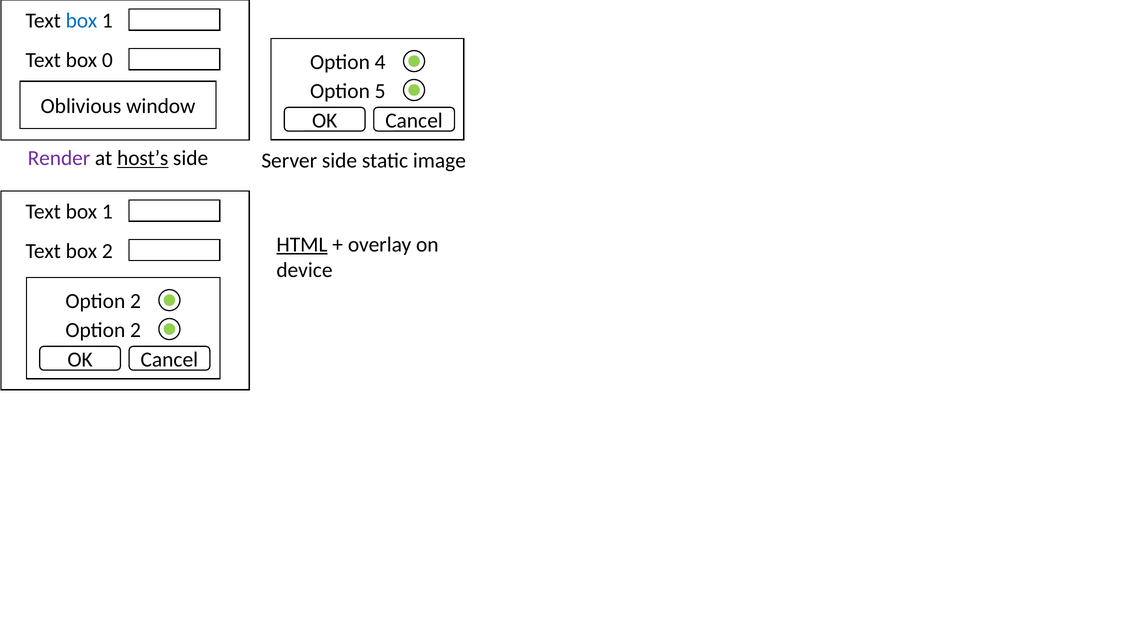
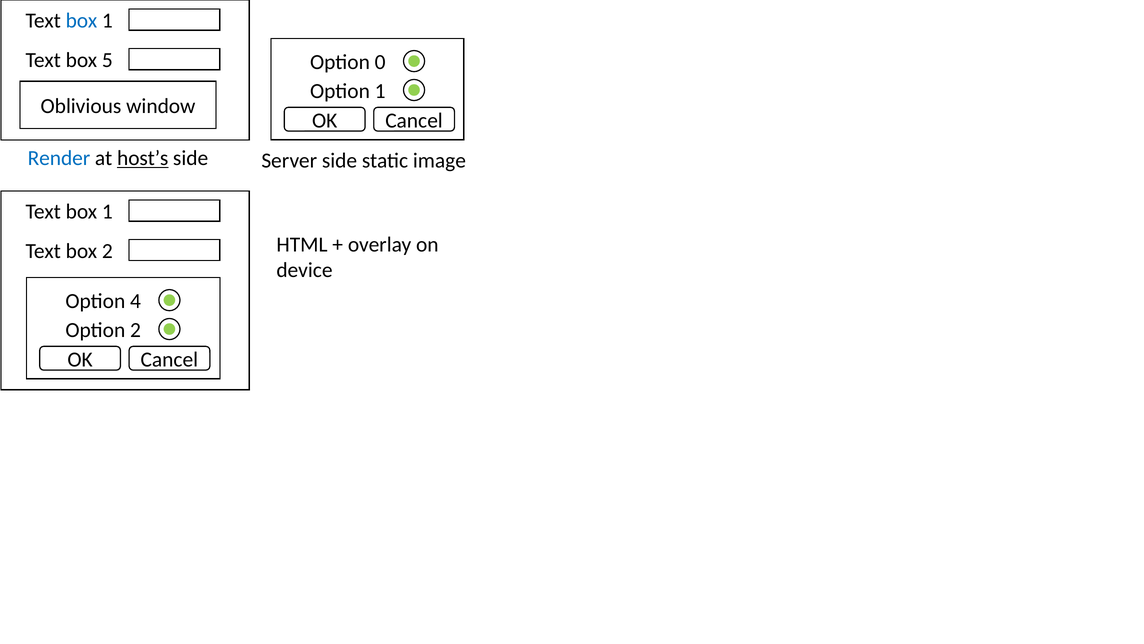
0: 0 -> 5 (107, 60)
4: 4 -> 0 (380, 62)
Option 5: 5 -> 1 (380, 91)
Render colour: purple -> blue (59, 158)
HTML underline: present -> none (302, 244)
2: 2 -> 4 (135, 301)
